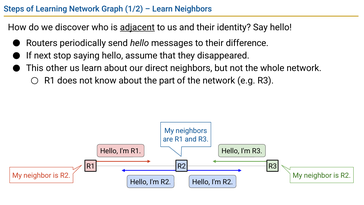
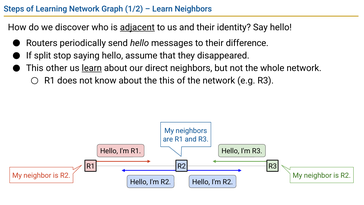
next: next -> split (43, 56)
learn underline: none -> present (92, 68)
the part: part -> this (167, 81)
